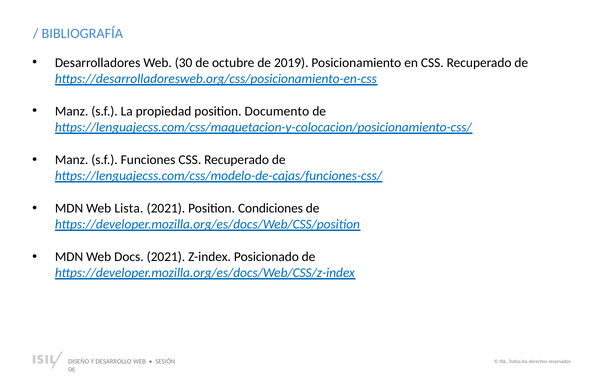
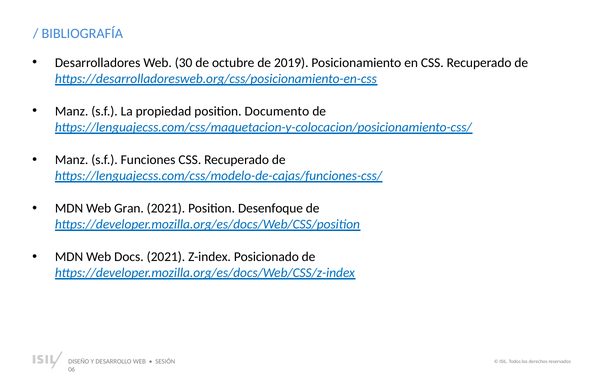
Lista: Lista -> Gran (129, 208)
Condiciones: Condiciones -> Desenfoque (270, 208)
